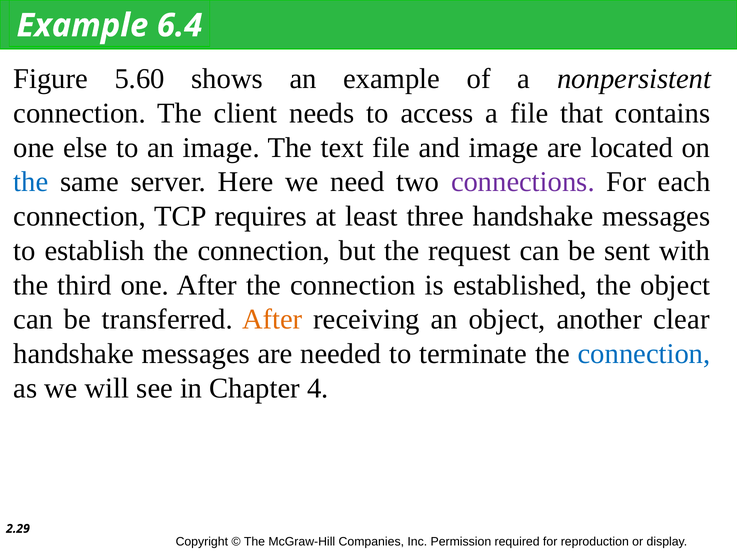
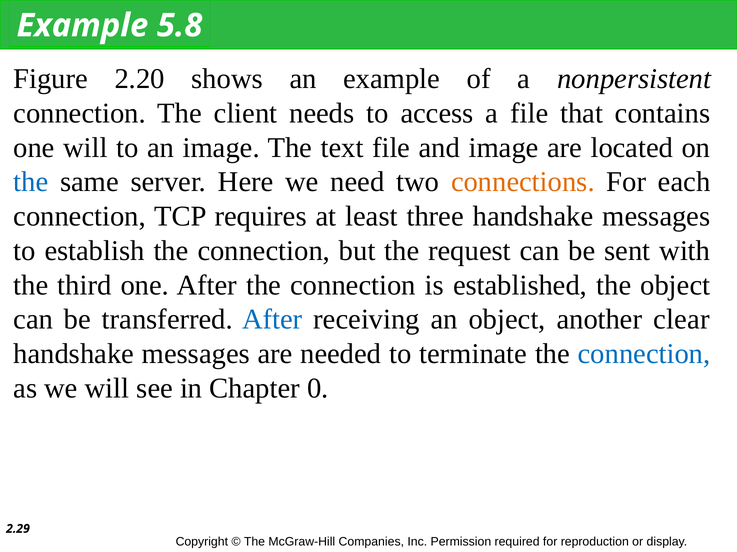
6.4: 6.4 -> 5.8 (180, 26)
5.60: 5.60 -> 2.20 (140, 79)
one else: else -> will (85, 148)
connections colour: purple -> orange (523, 182)
After colour: orange -> blue (272, 320)
4: 4 -> 0 (318, 389)
